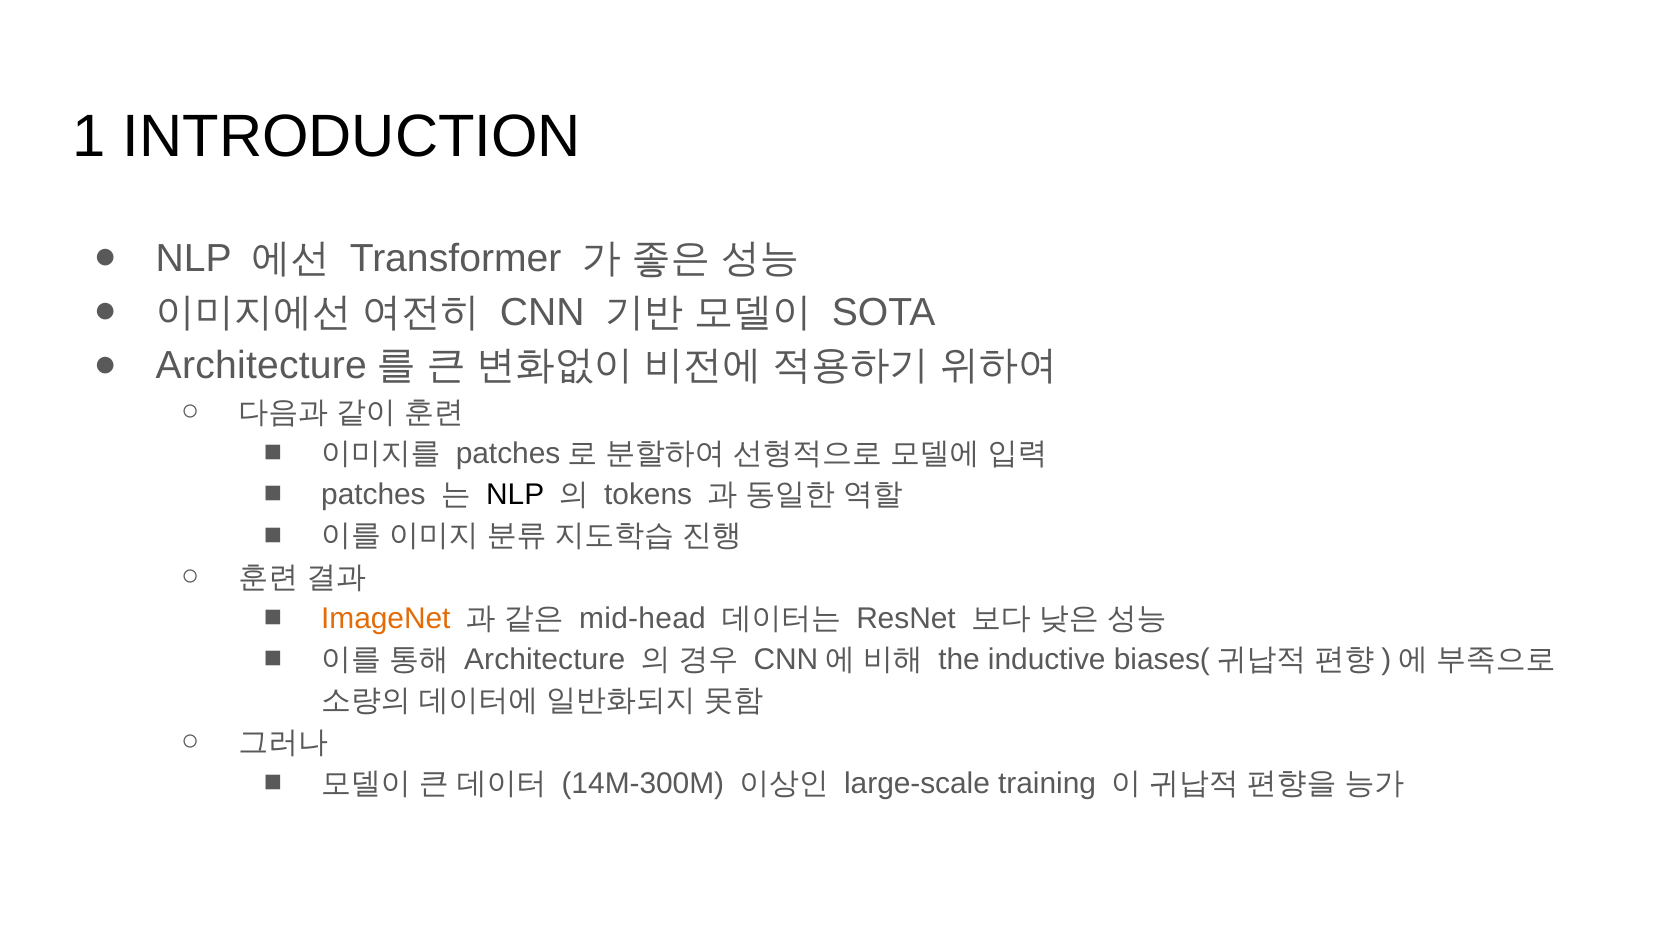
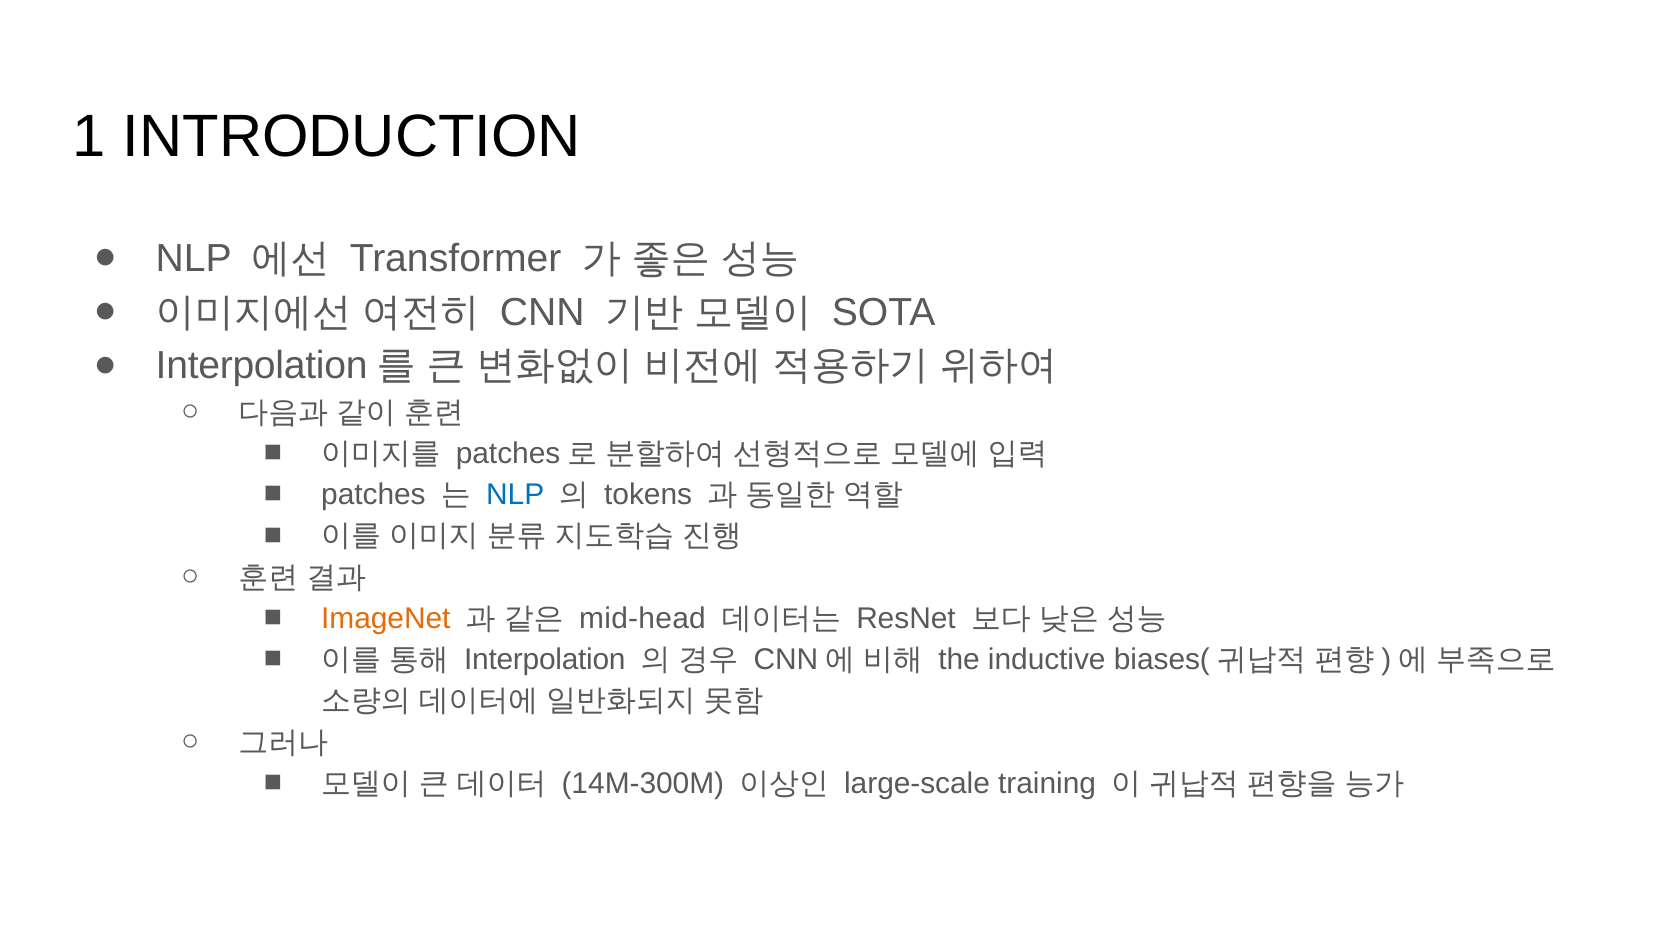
Architecture: Architecture -> Interpolation (262, 366)
NLP colour: black -> blue (515, 495)
Architecture: Architecture -> Interpolation (545, 660)
